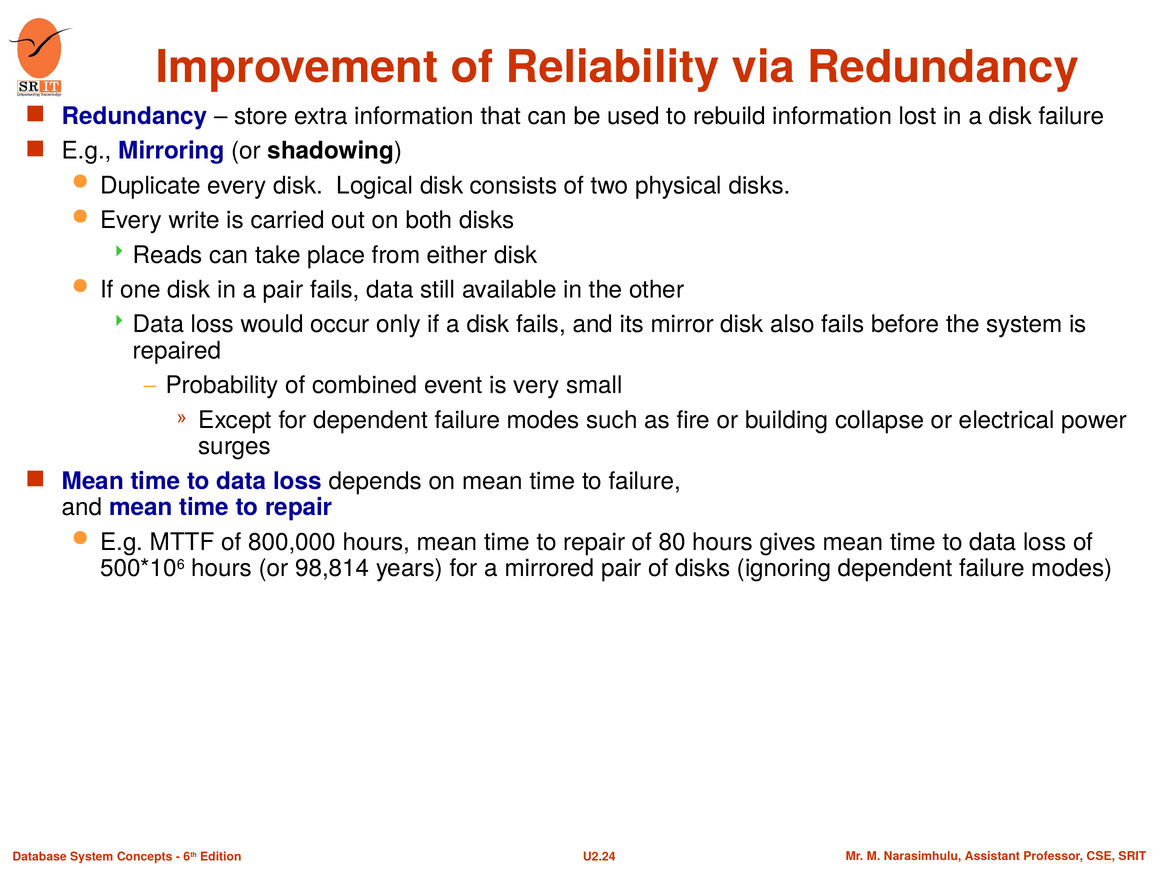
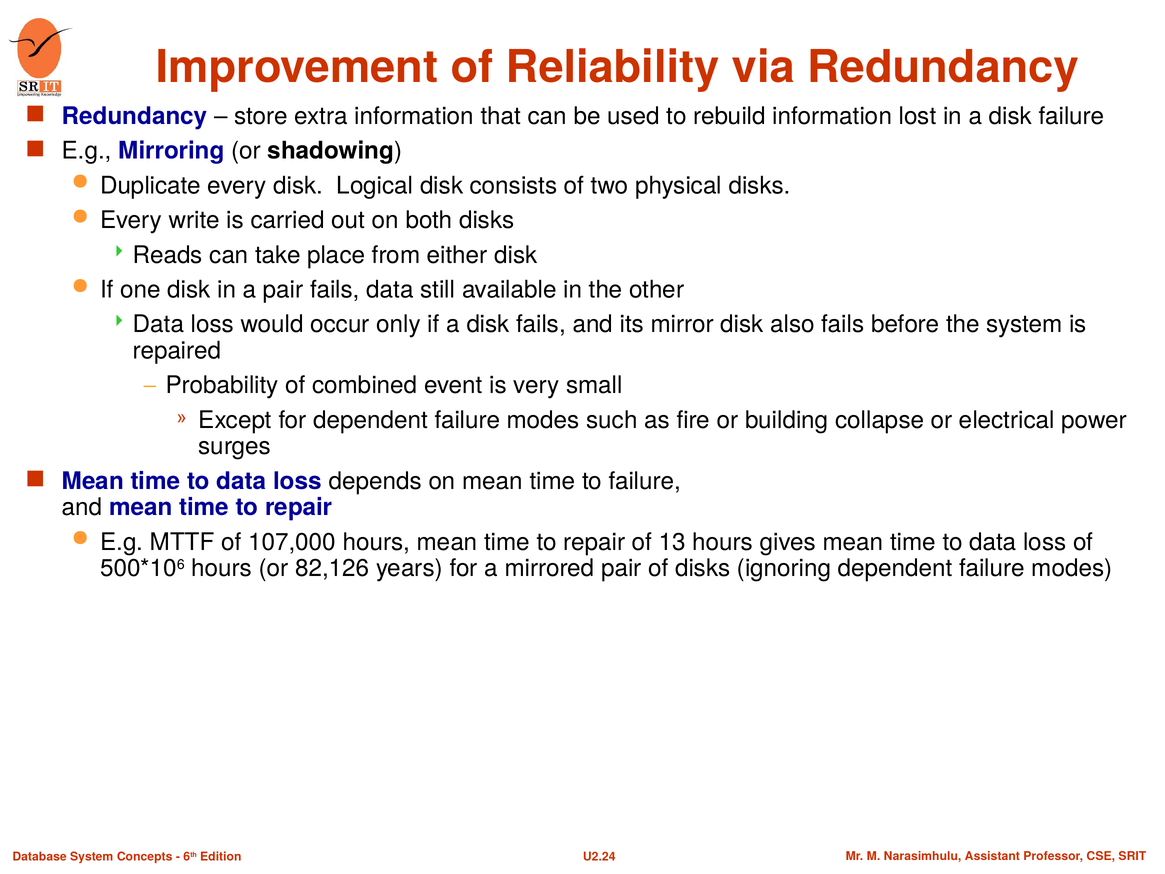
800,000: 800,000 -> 107,000 (292, 542)
80: 80 -> 13 (672, 542)
98,814: 98,814 -> 82,126 (332, 568)
